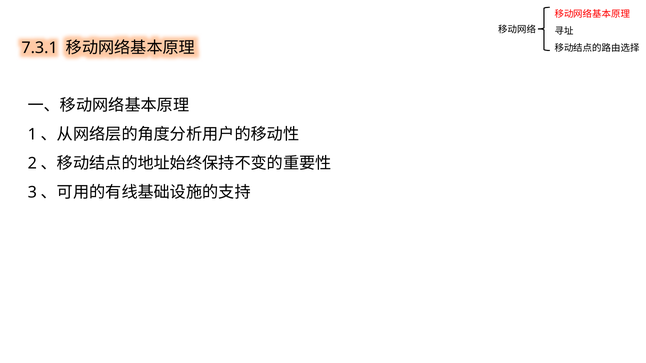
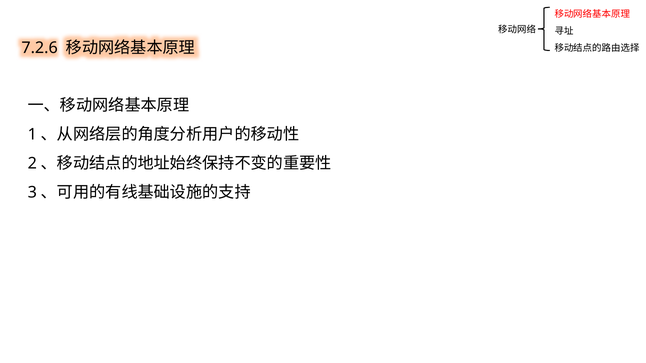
7.3.1: 7.3.1 -> 7.2.6 (40, 48)
